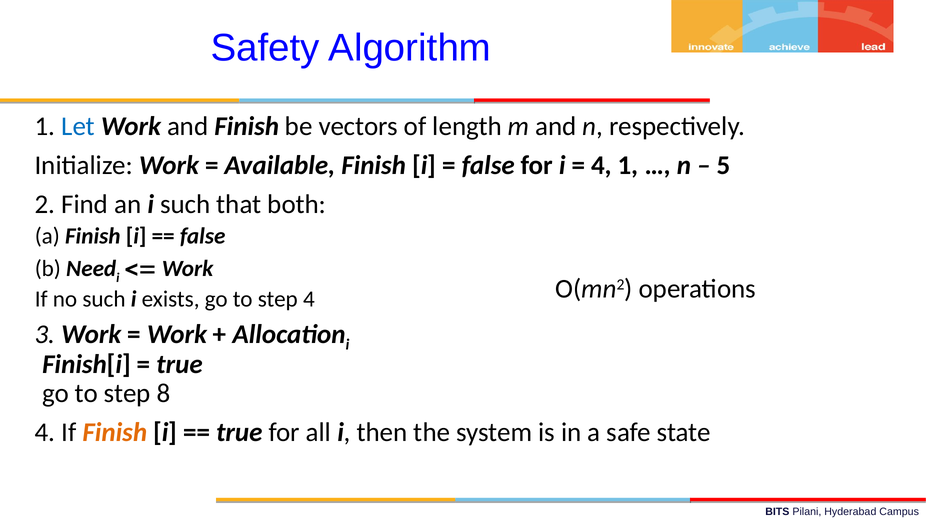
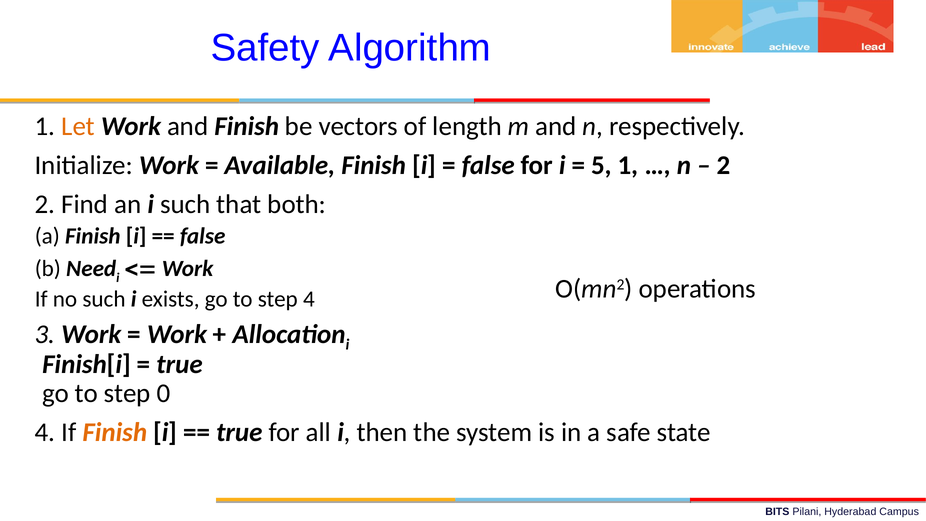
Let colour: blue -> orange (78, 127)
4: 4 -> 5 (601, 165)
5: 5 -> 2 (723, 165)
8: 8 -> 0 (164, 393)
